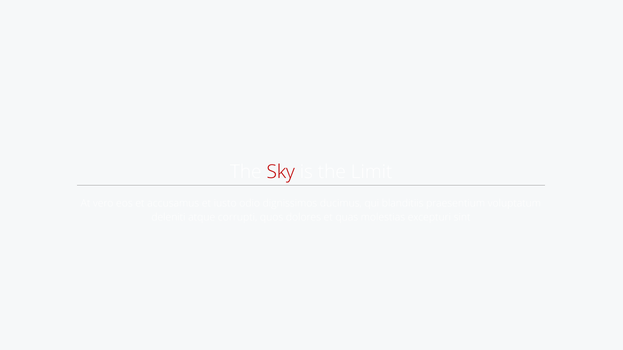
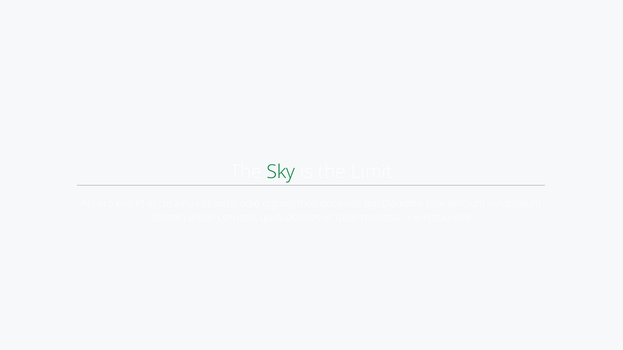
Sky colour: red -> green (281, 172)
